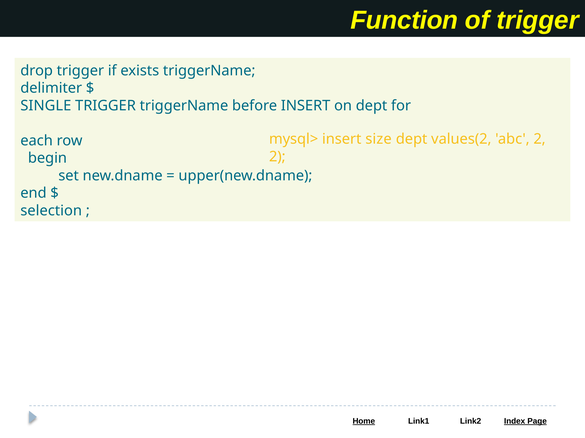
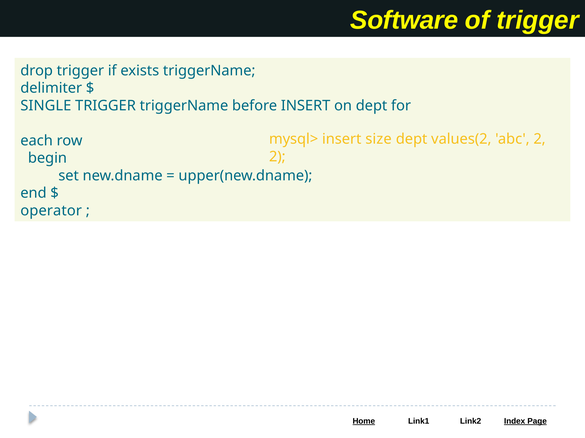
Function: Function -> Software (404, 20)
selection: selection -> operator (51, 211)
